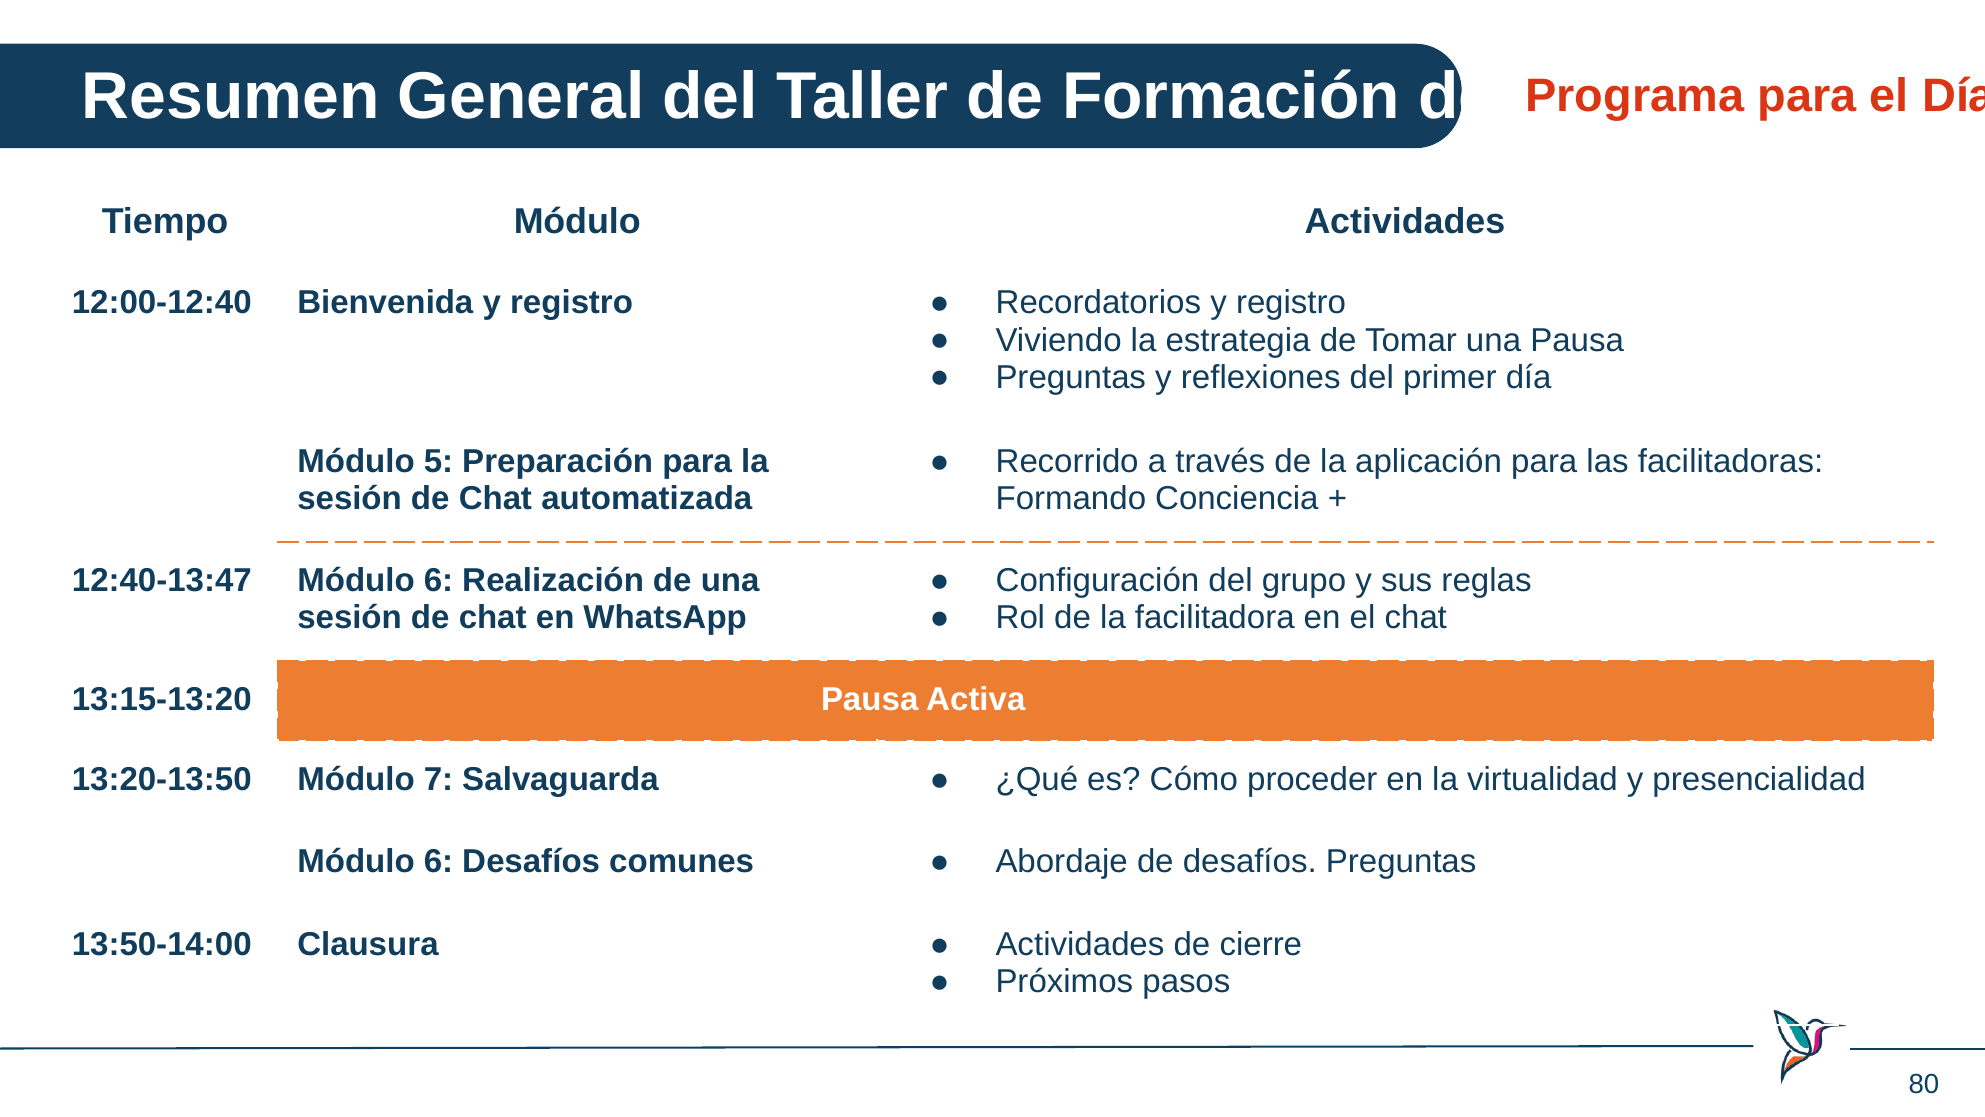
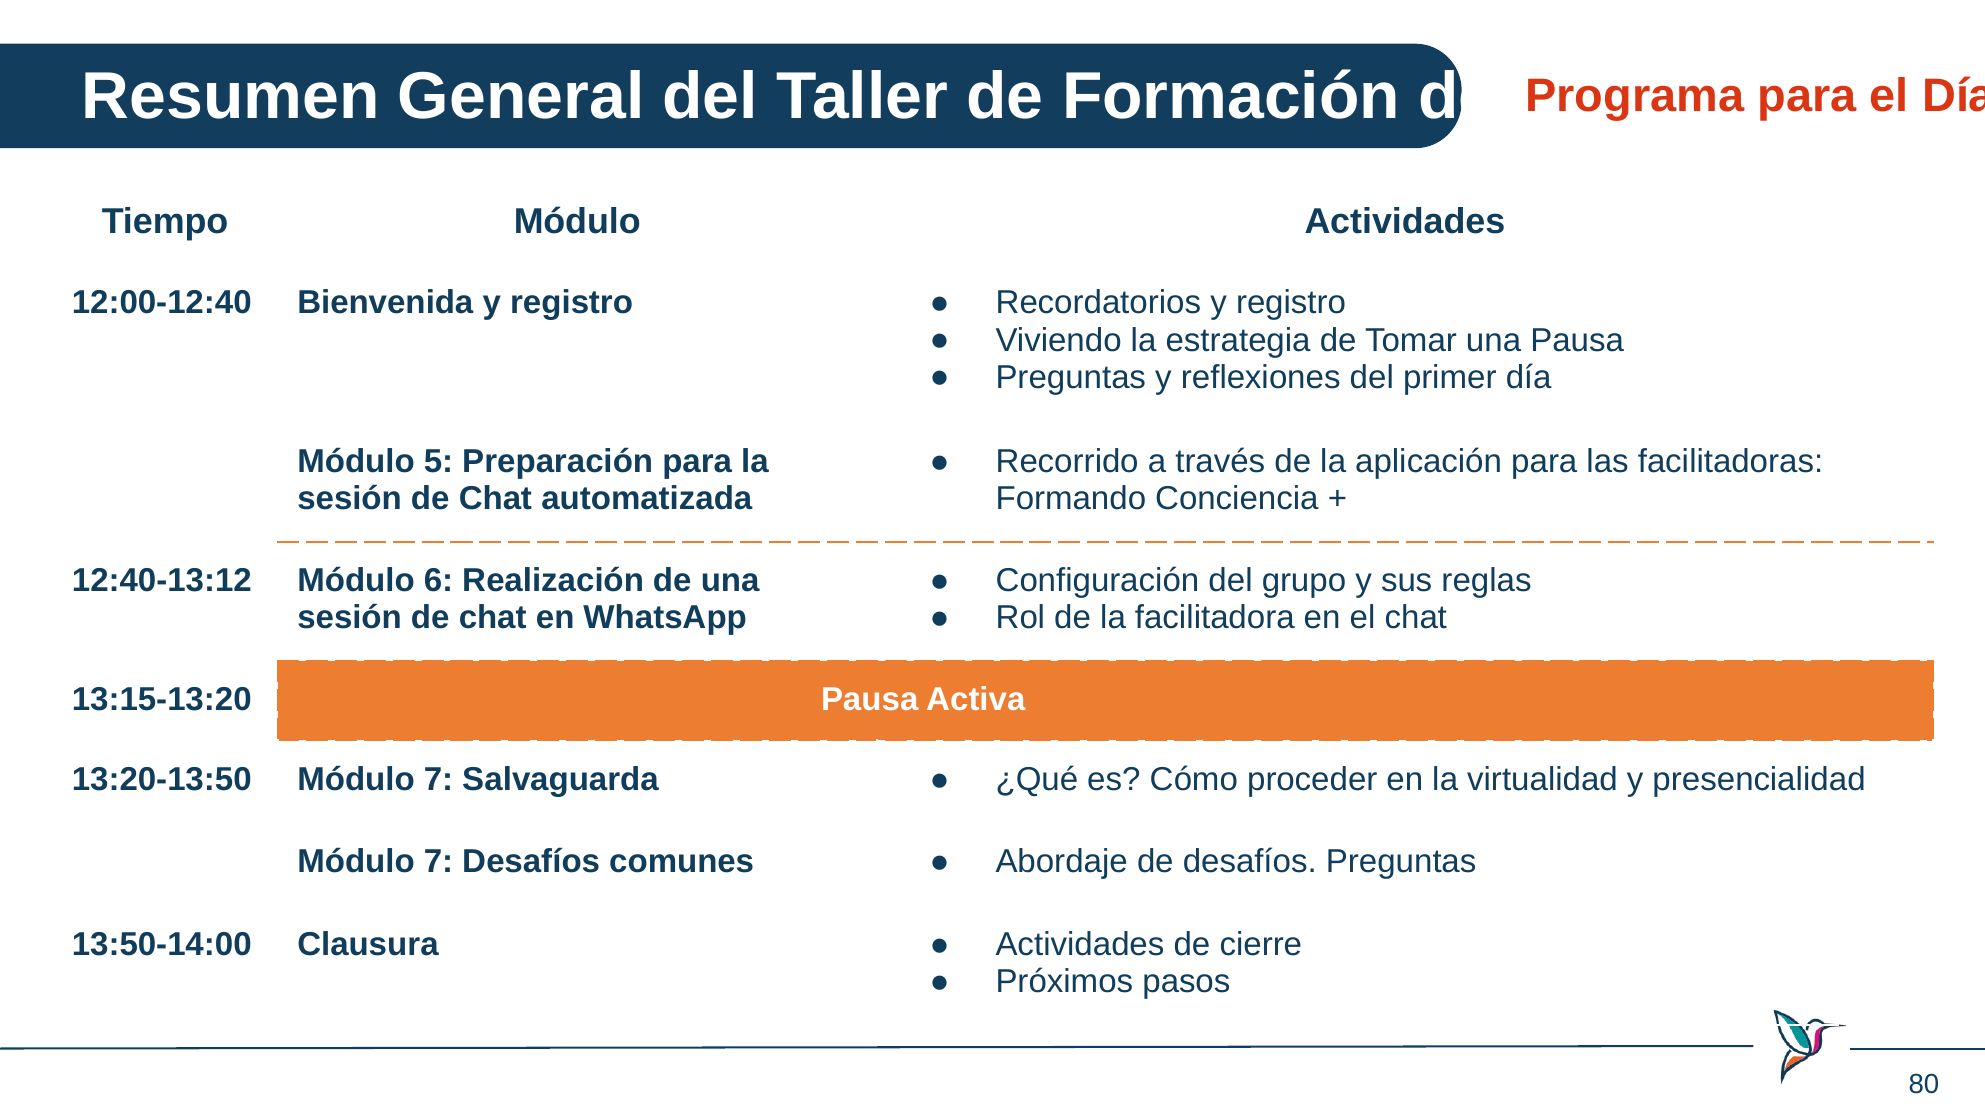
12:40-13:47: 12:40-13:47 -> 12:40-13:12 (162, 581)
6: 6 -> 7 (439, 862)
